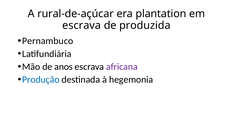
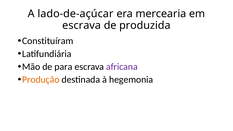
rural-de-açúcar: rural-de-açúcar -> lado-de-açúcar (76, 14)
plantation: plantation -> mercearia (161, 14)
Pernambuco: Pernambuco -> Constituíram (48, 41)
anos: anos -> para (63, 67)
Produção colour: blue -> orange (41, 80)
